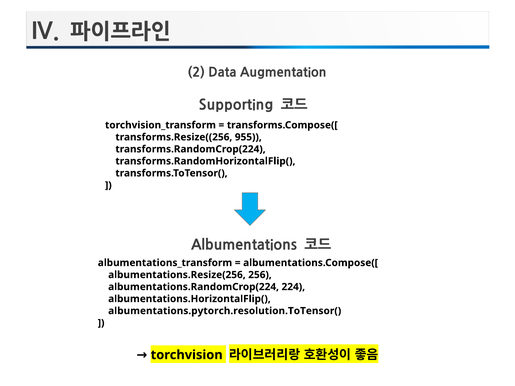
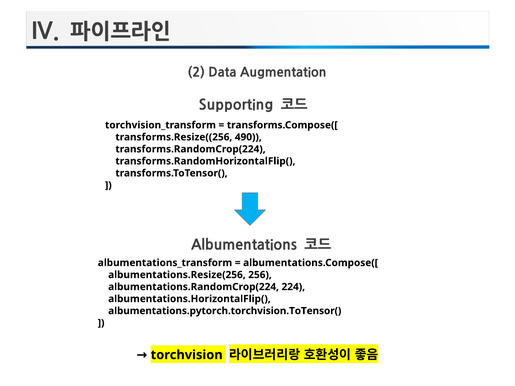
955: 955 -> 490 (248, 137)
albumentations.pytorch.resolution.ToTensor(: albumentations.pytorch.resolution.ToTensor( -> albumentations.pytorch.torchvision.ToTensor( (225, 311)
